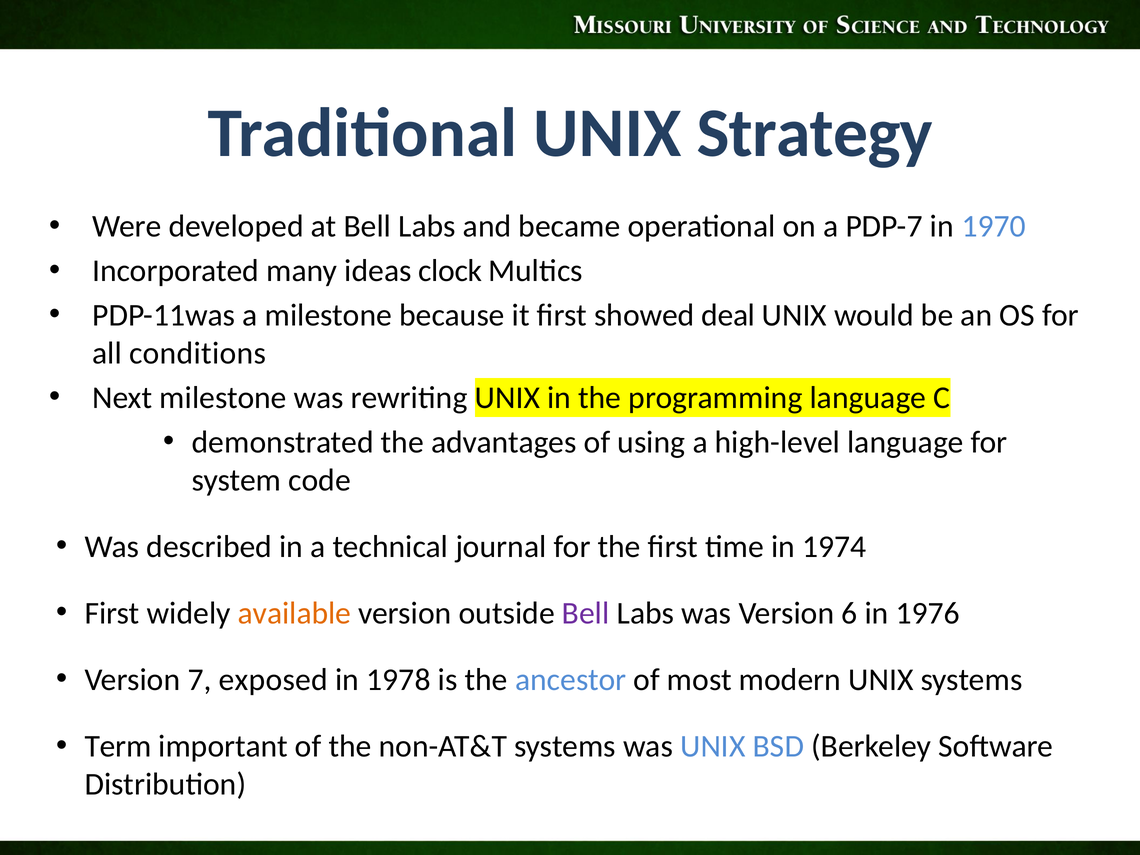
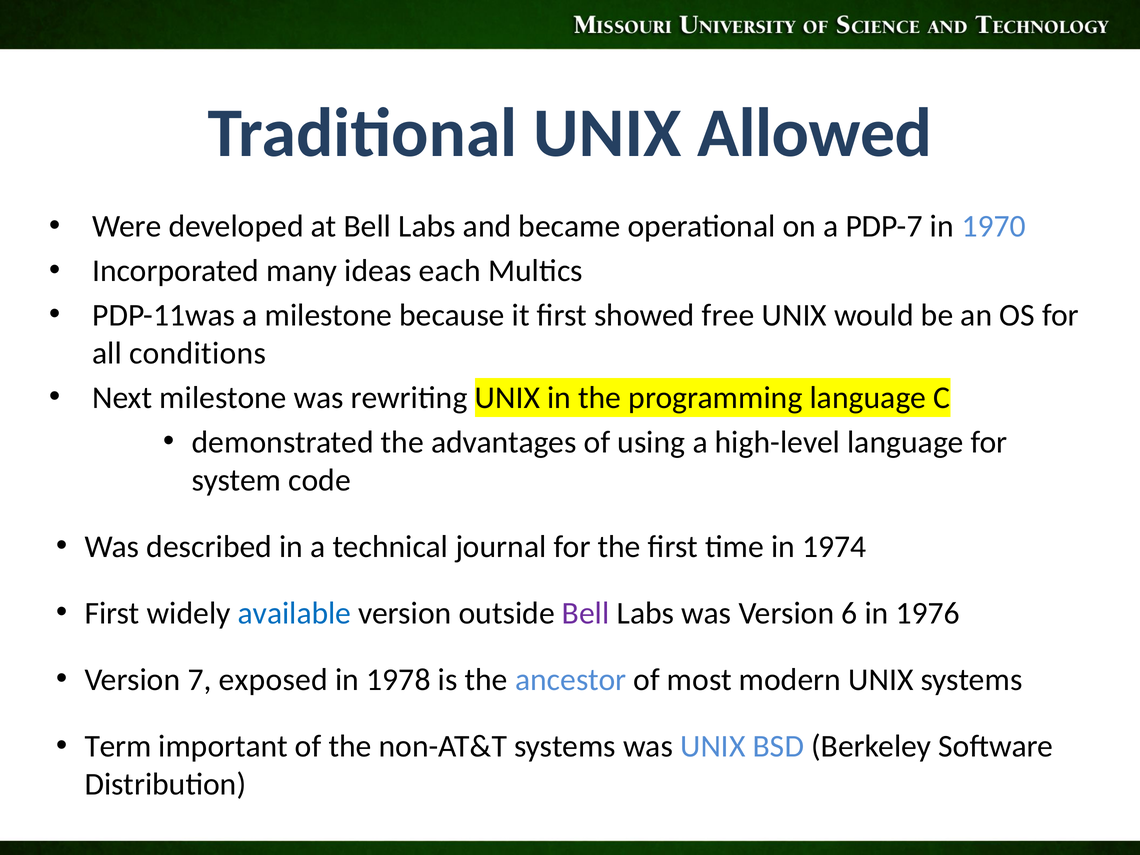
Strategy: Strategy -> Allowed (815, 133)
clock: clock -> each (450, 271)
deal: deal -> free (728, 315)
available colour: orange -> blue (294, 613)
